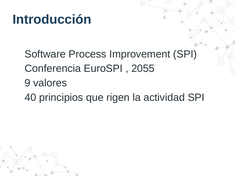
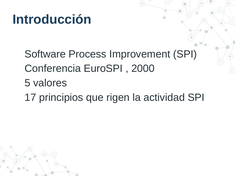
2055: 2055 -> 2000 (143, 69)
9: 9 -> 5 (27, 83)
40: 40 -> 17 (30, 98)
